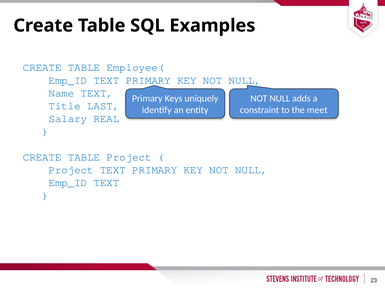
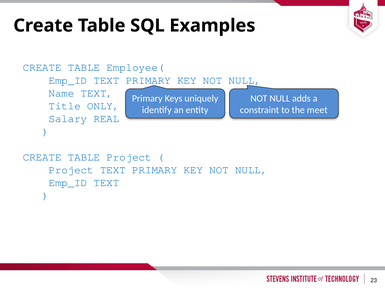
LAST: LAST -> ONLY (103, 106)
